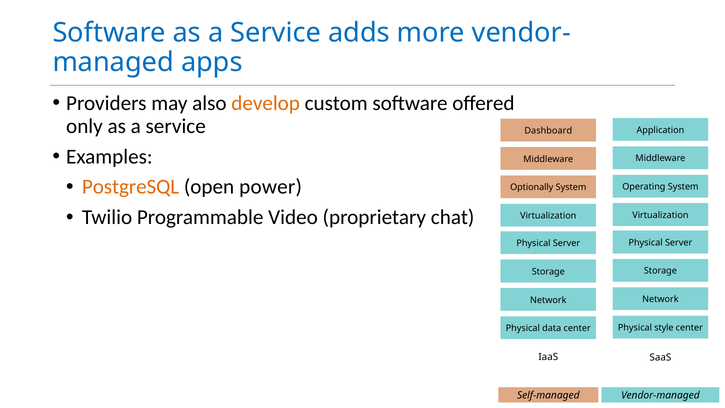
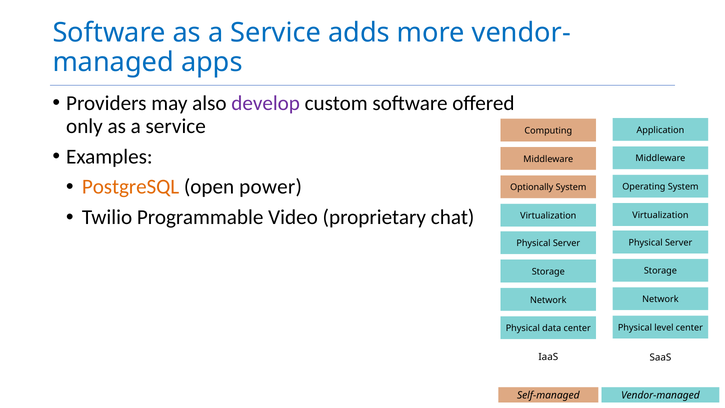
develop colour: orange -> purple (266, 103)
Dashboard: Dashboard -> Computing (548, 131)
style: style -> level (664, 328)
